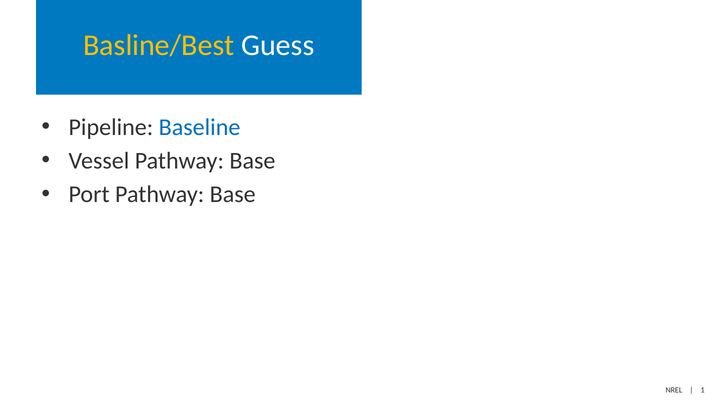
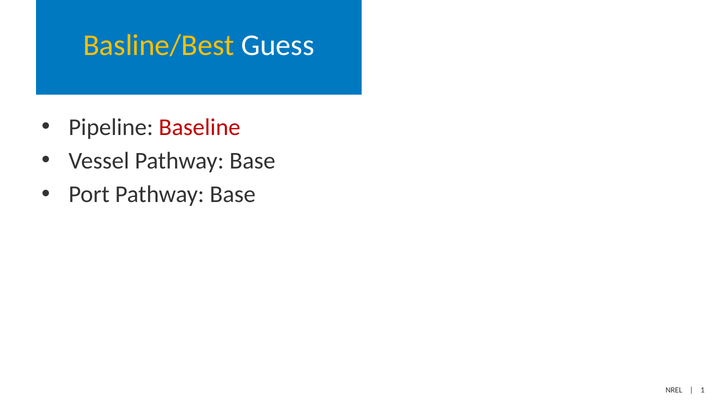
Baseline colour: blue -> red (200, 127)
